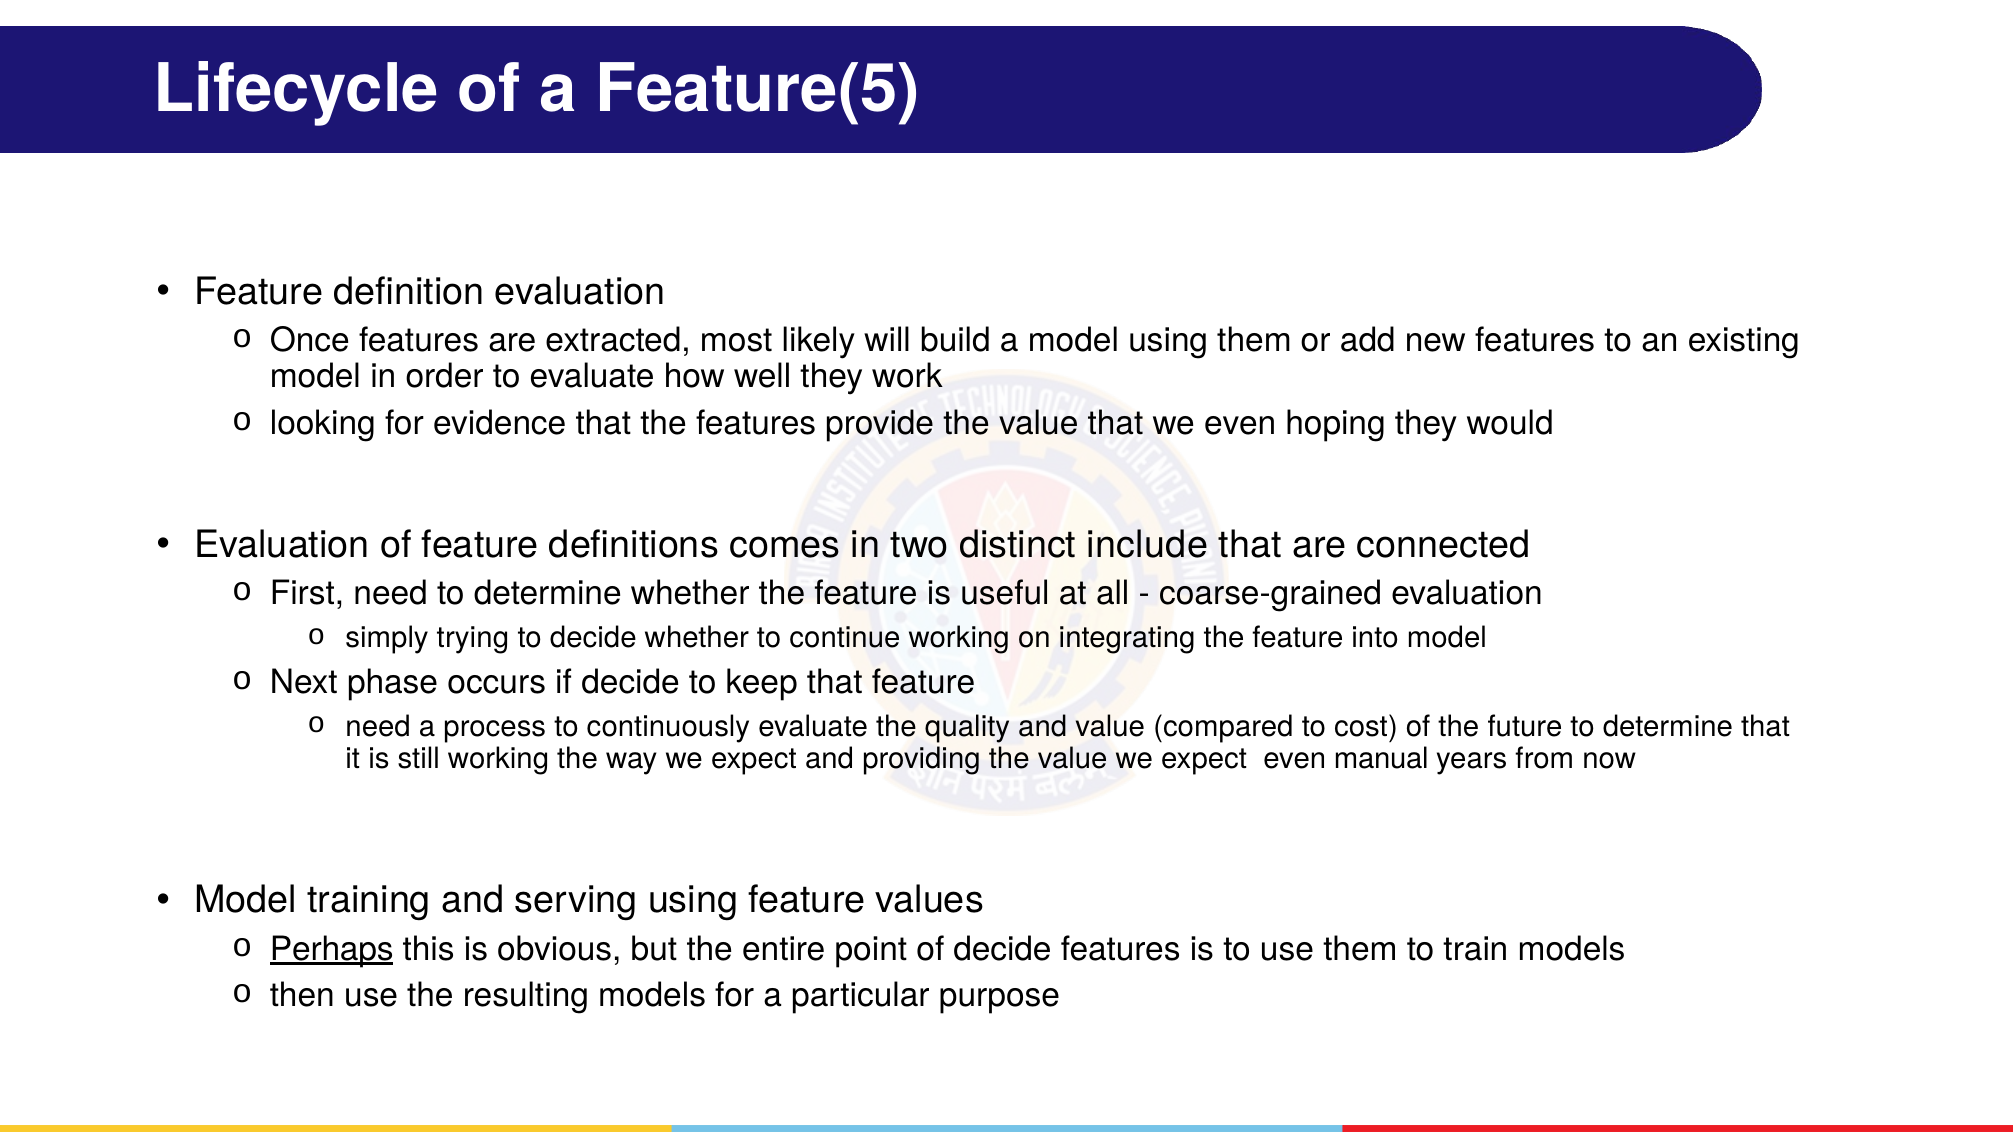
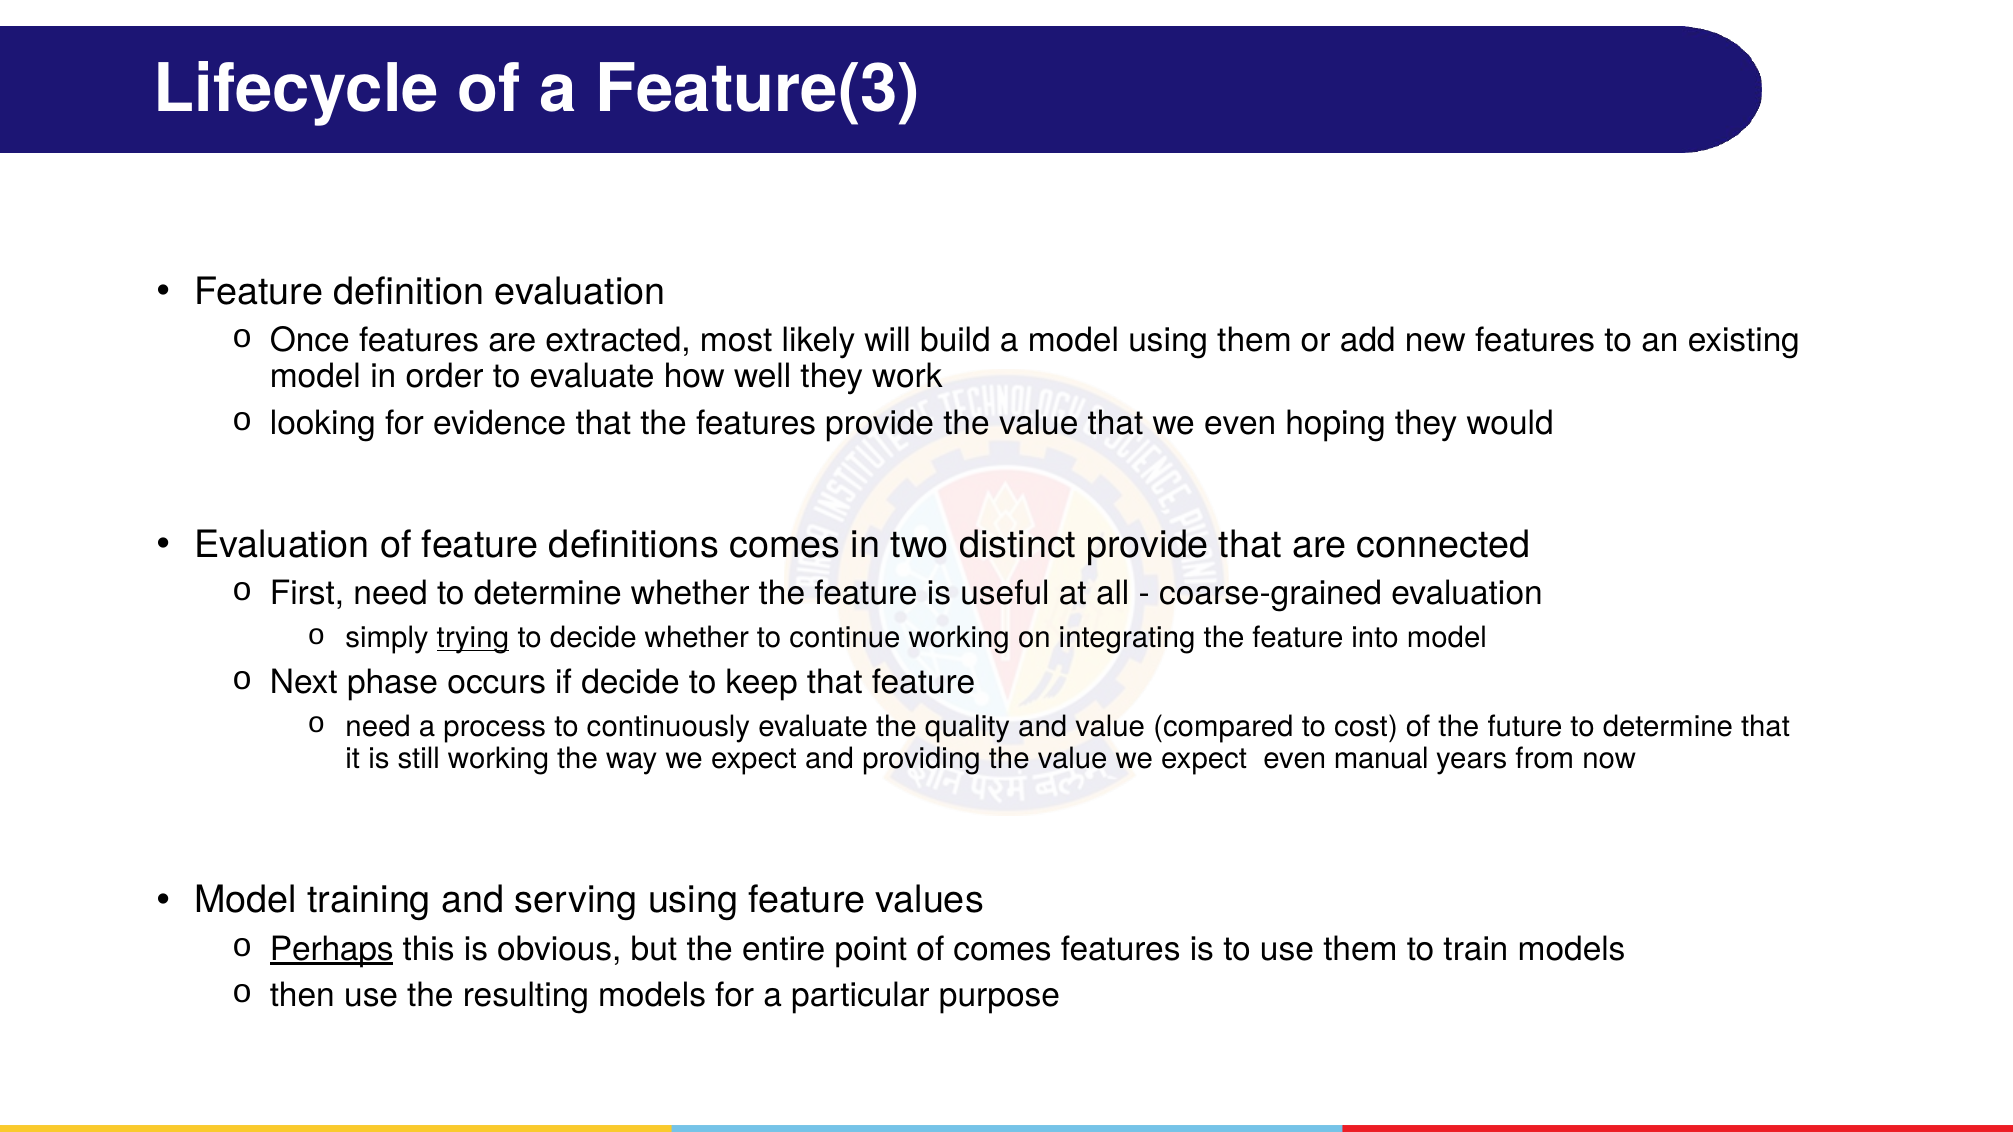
Feature(5: Feature(5 -> Feature(3 (758, 89)
distinct include: include -> provide (1148, 545)
trying underline: none -> present (473, 638)
of decide: decide -> comes (1003, 949)
